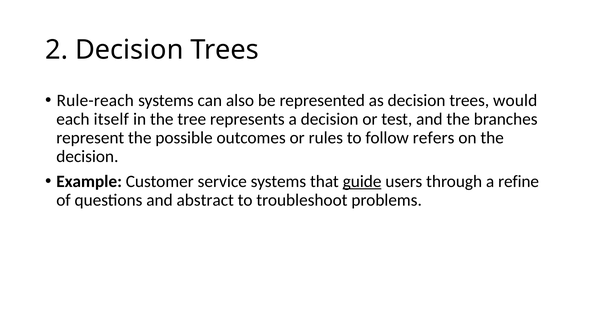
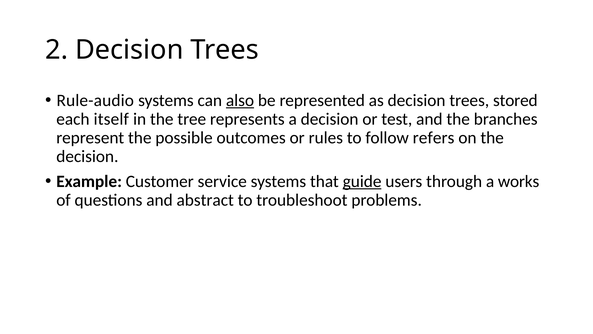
Rule-reach: Rule-reach -> Rule-audio (95, 100)
also underline: none -> present (240, 100)
would: would -> stored (515, 100)
refine: refine -> works (519, 181)
